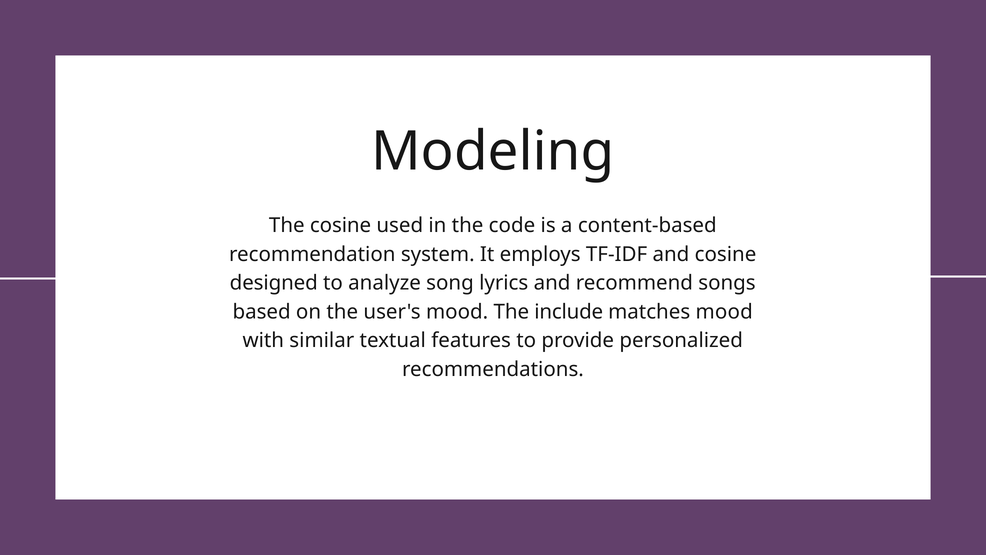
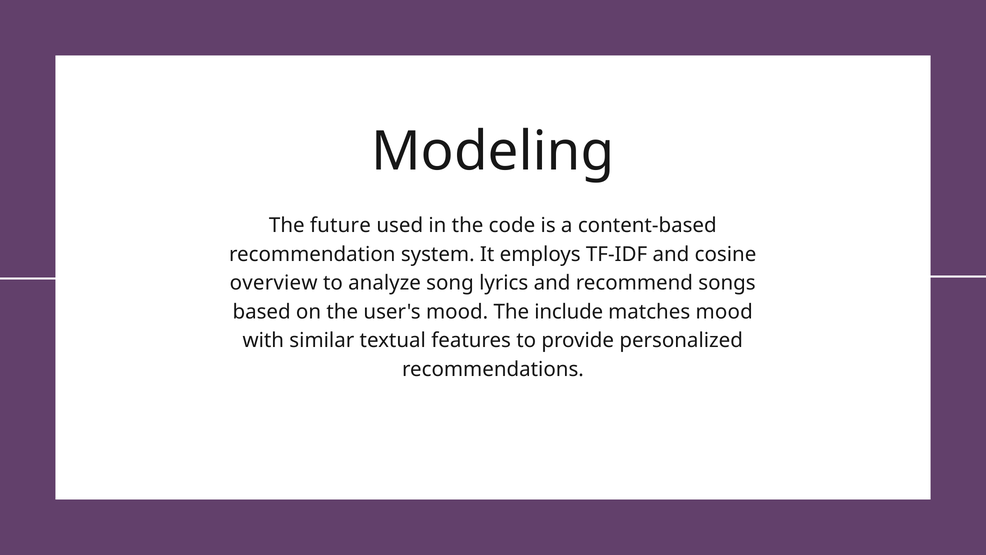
The cosine: cosine -> future (340, 225)
designed: designed -> overview (274, 283)
